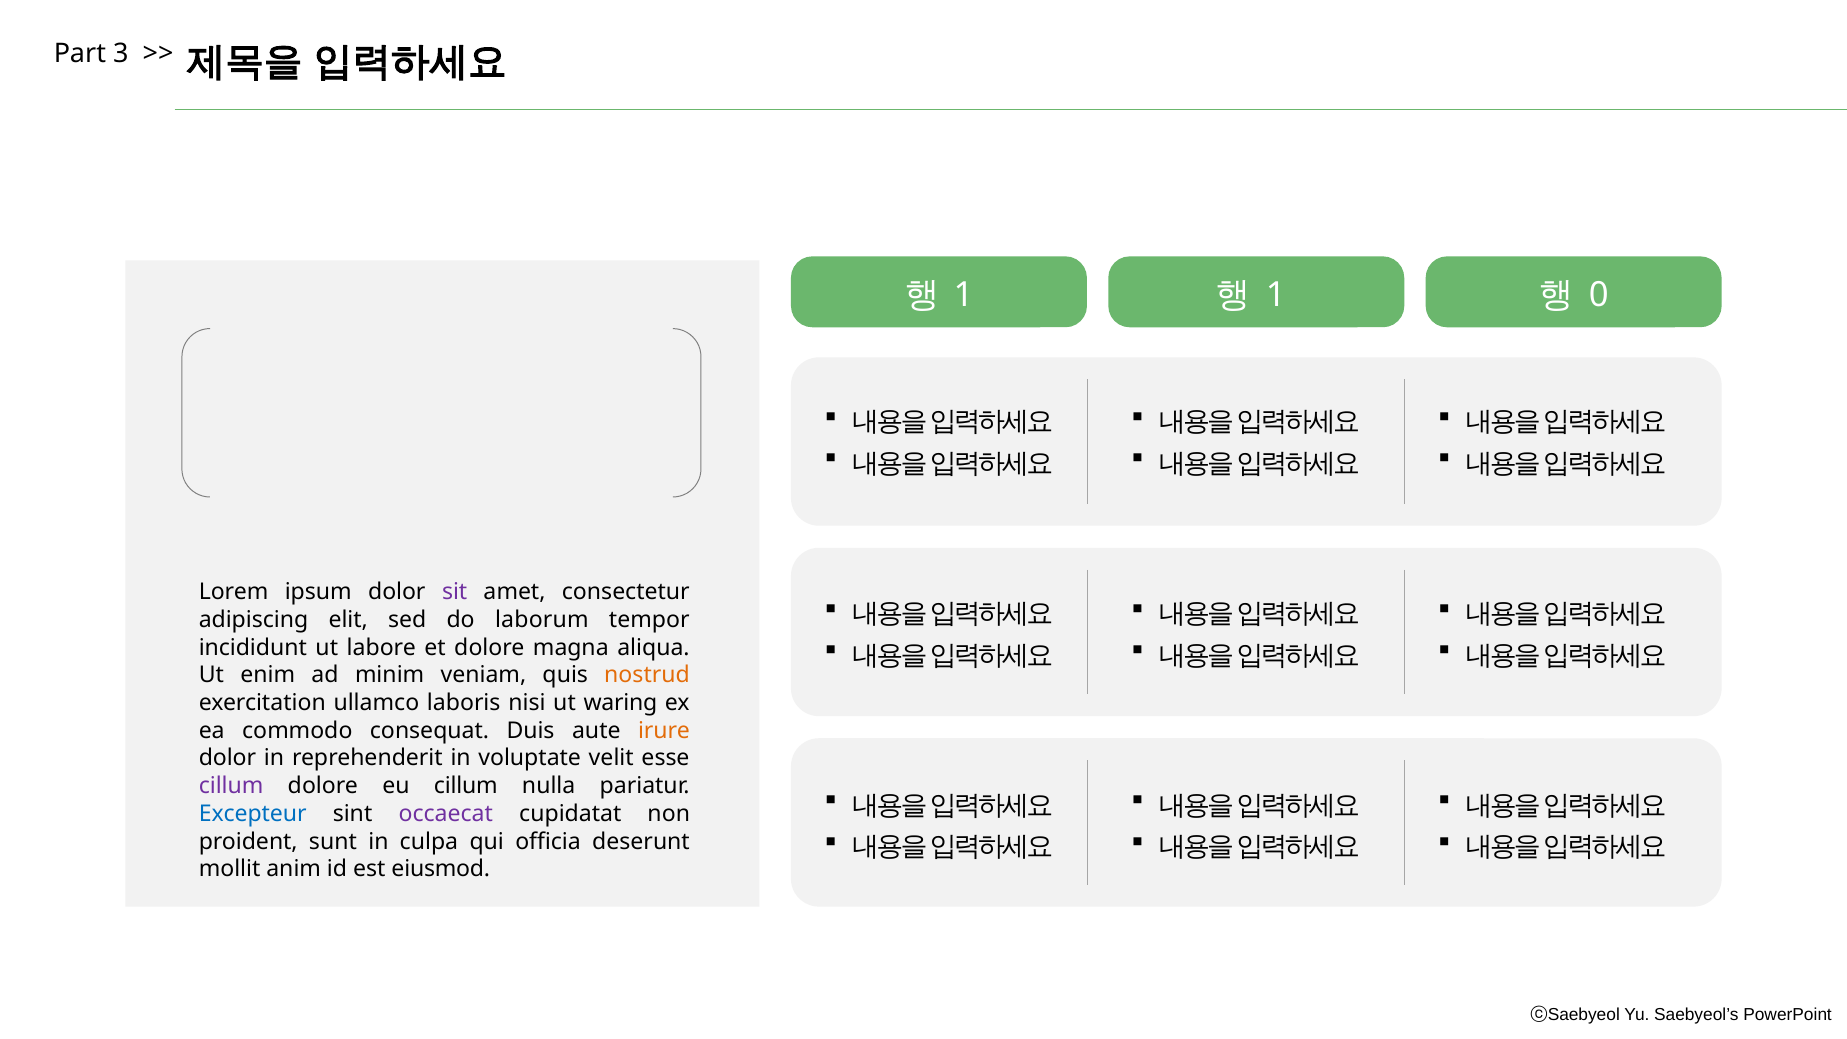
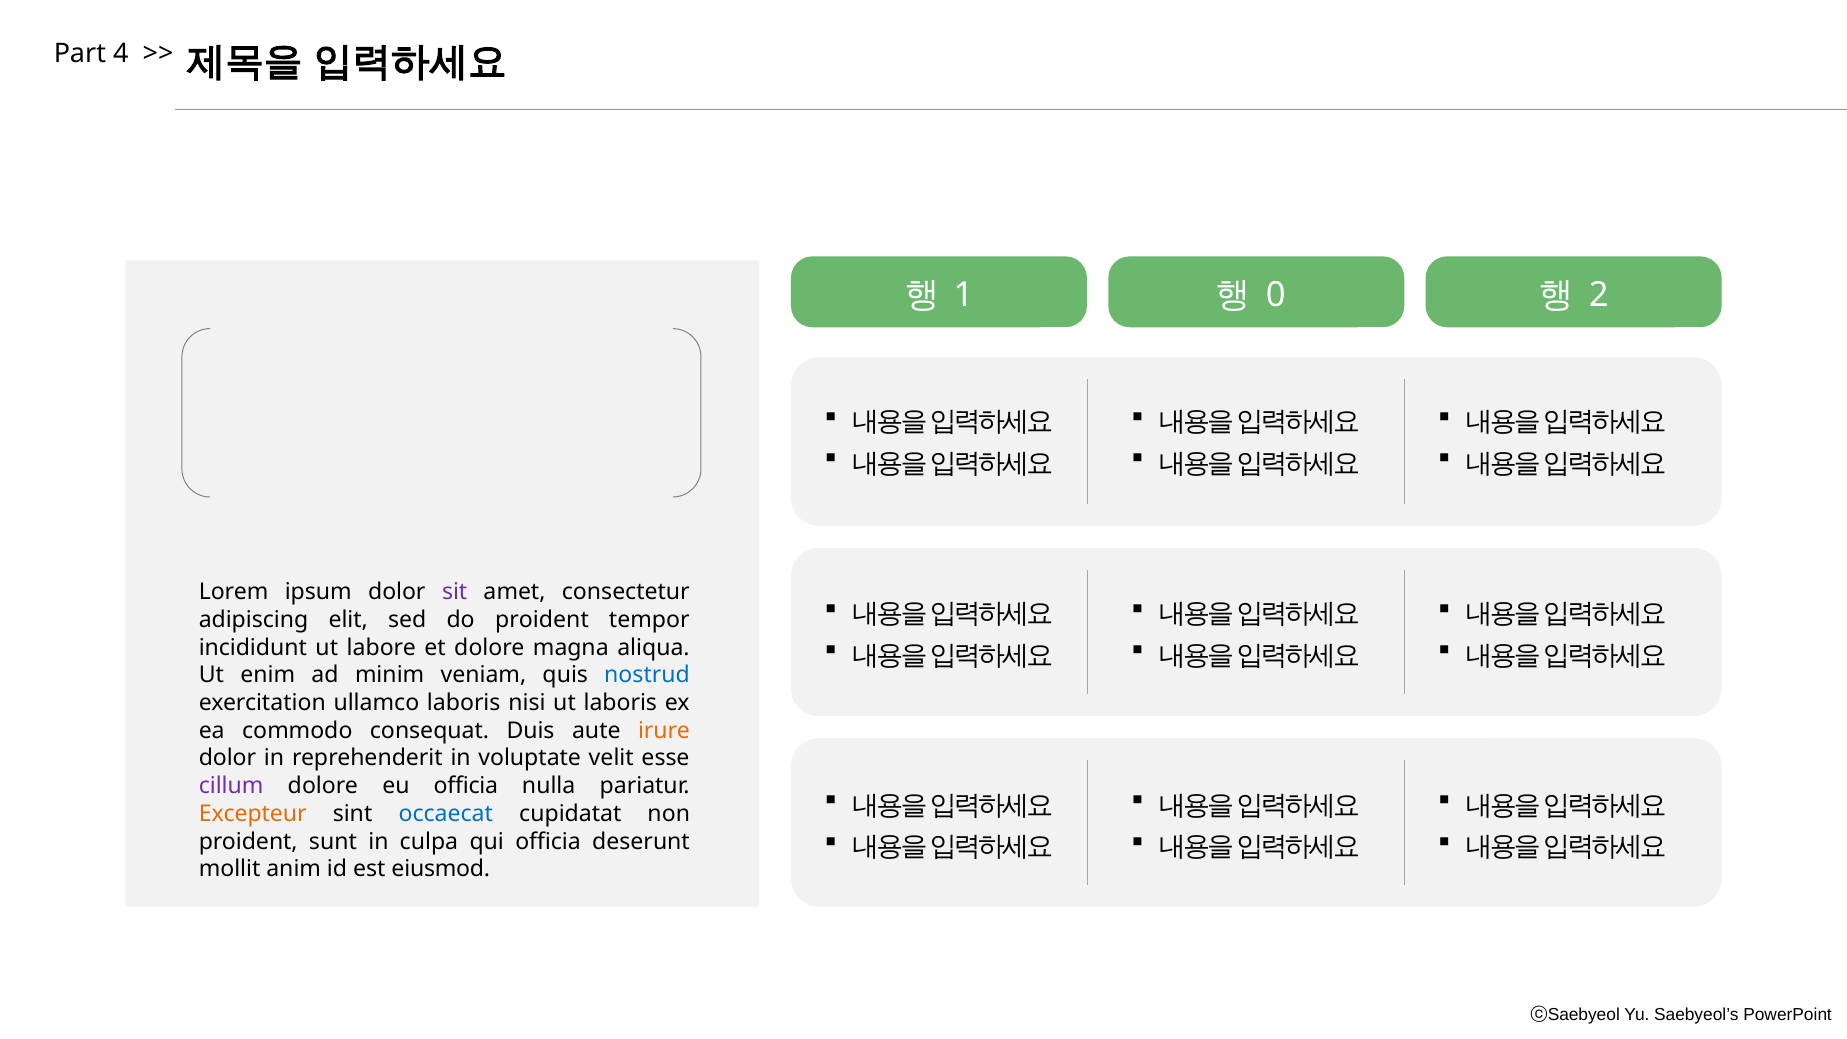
3: 3 -> 4 (121, 53)
1: 1 -> 0 (1276, 295)
0: 0 -> 2 (1599, 295)
do laborum: laborum -> proident (542, 620)
nostrud colour: orange -> blue (647, 675)
ut waring: waring -> laboris (620, 703)
eu cillum: cillum -> officia (466, 786)
Excepteur colour: blue -> orange (253, 814)
occaecat colour: purple -> blue (446, 814)
